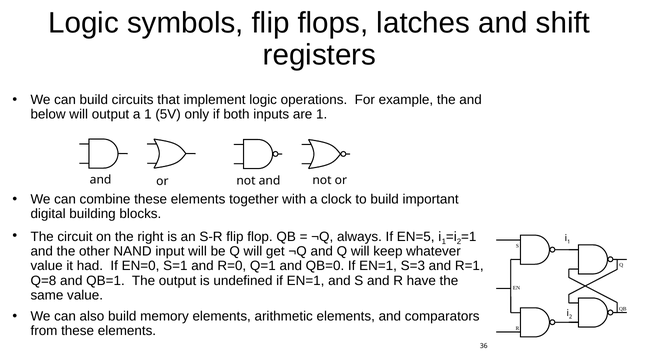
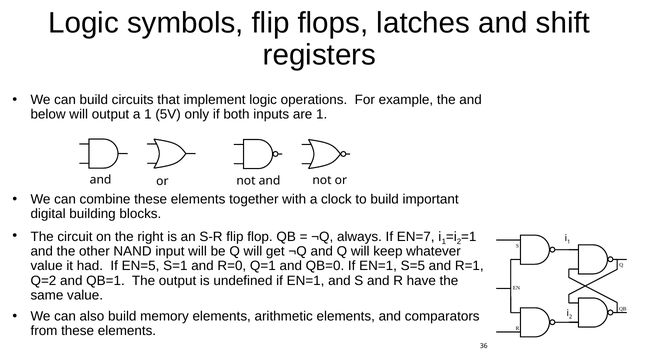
EN=5: EN=5 -> EN=7 (416, 236)
EN=0: EN=0 -> EN=5 (141, 266)
S=3: S=3 -> S=5 (413, 266)
Q=8: Q=8 -> Q=2 (43, 280)
